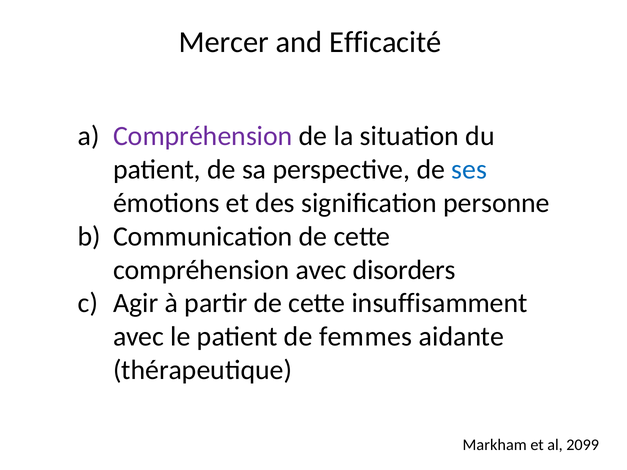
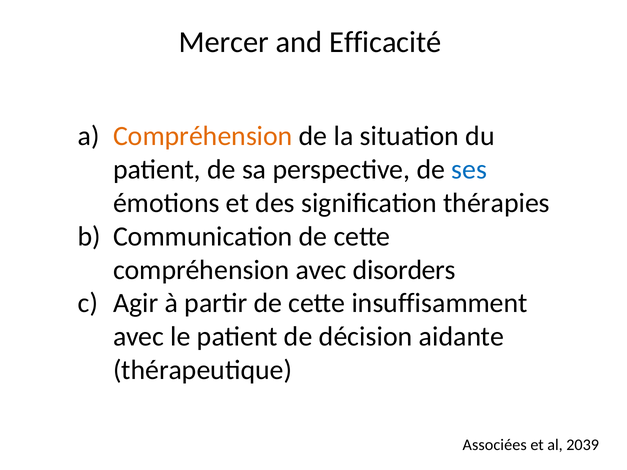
Compréhension colour: purple -> orange (203, 136)
personne: personne -> thérapies (496, 203)
femmes: femmes -> décision (366, 337)
Markham: Markham -> Associées (495, 445)
2099: 2099 -> 2039 (583, 445)
